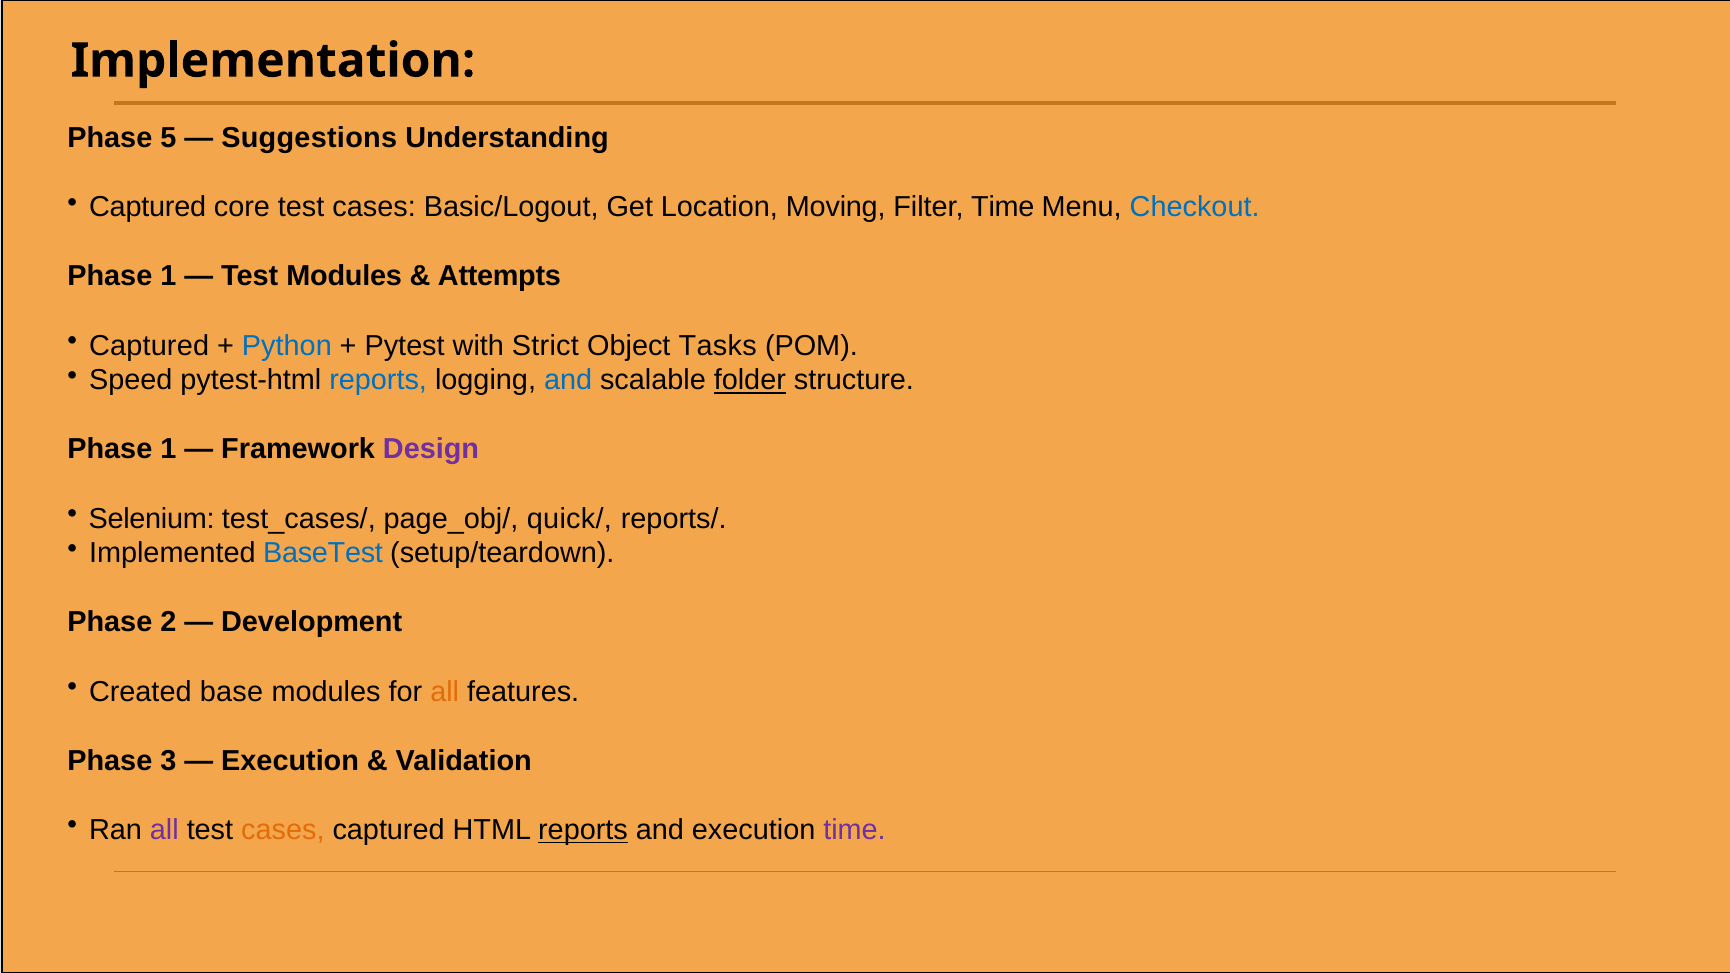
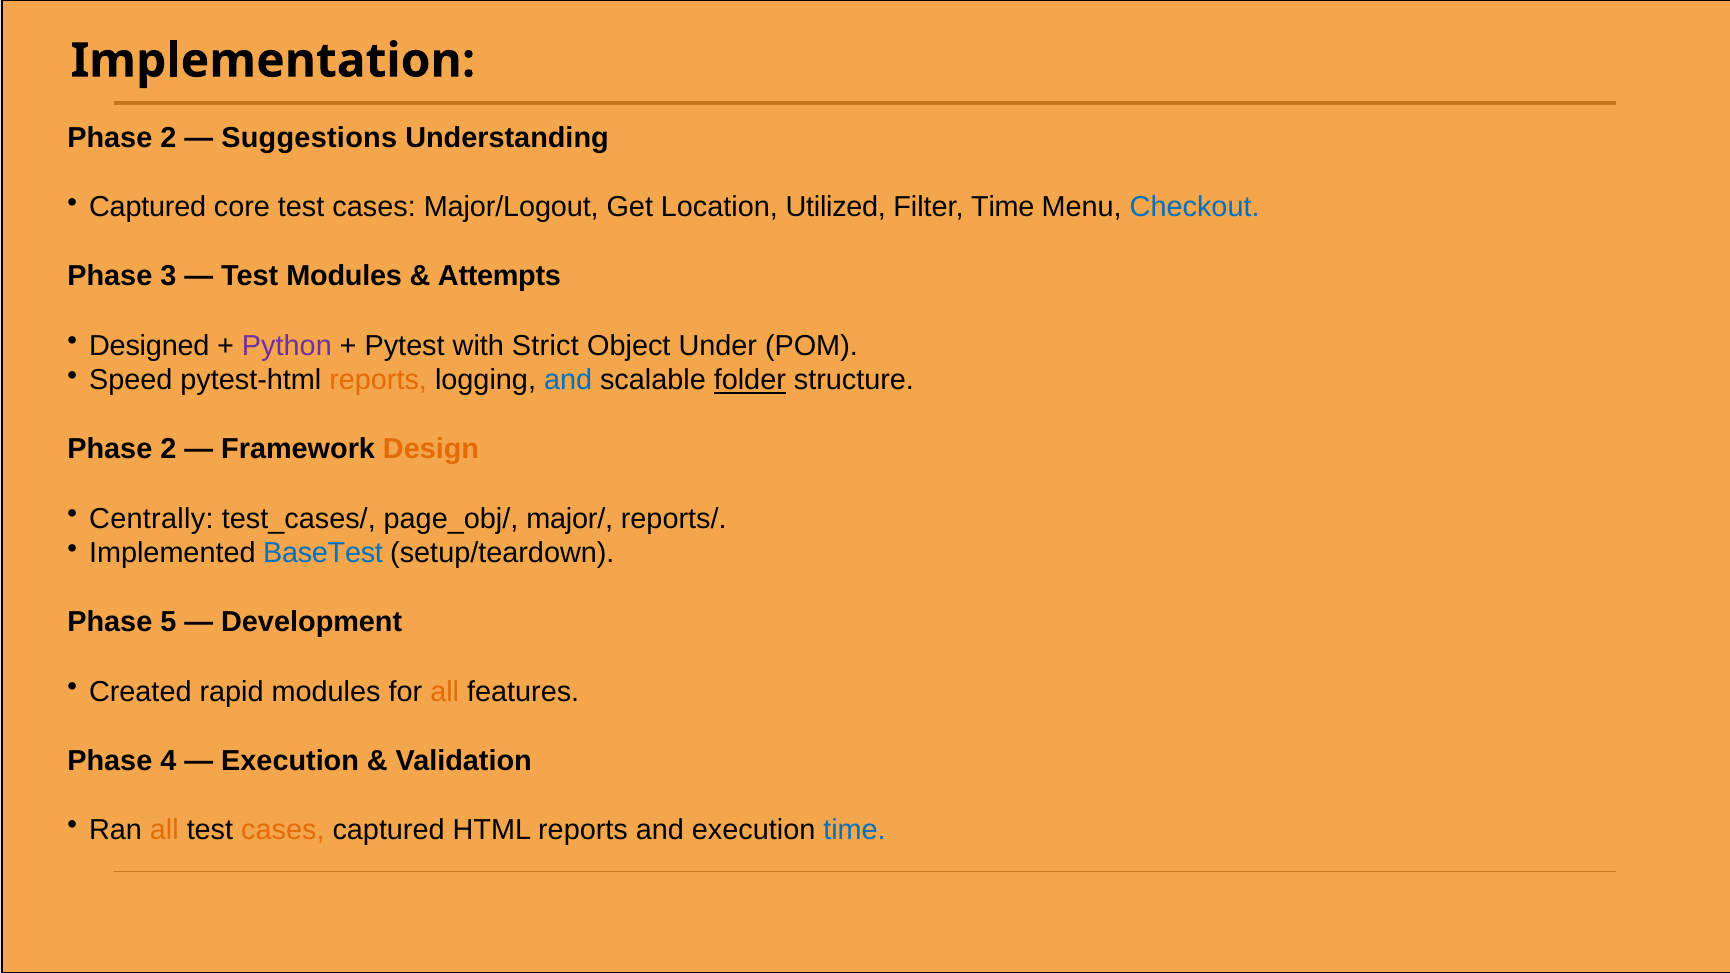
5: 5 -> 2 (168, 138)
Basic/Logout: Basic/Logout -> Major/Logout (511, 207)
Moving: Moving -> Utilized (836, 207)
1: 1 -> 3 (168, 277)
Captured: Captured -> Designed (149, 346)
Python colour: blue -> purple (287, 346)
Tasks: Tasks -> Under (718, 346)
reports colour: blue -> orange (378, 380)
1: 1 -> 2 (168, 450)
Design colour: purple -> orange (431, 450)
Selenium: Selenium -> Centrally (151, 519)
quick/: quick/ -> major/ (570, 519)
2: 2 -> 5 (168, 623)
base: base -> rapid (232, 692)
3: 3 -> 4 (168, 761)
all colour: purple -> orange (164, 830)
reports underline: present -> none (583, 830)
time colour: purple -> blue (855, 830)
